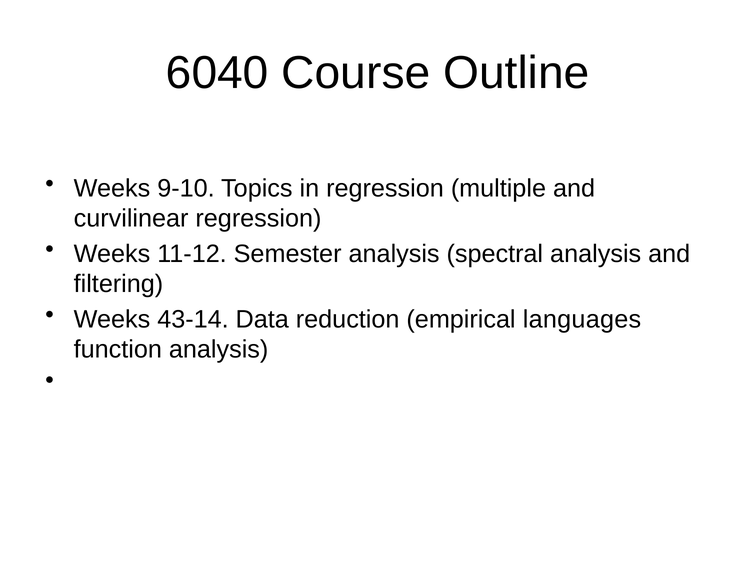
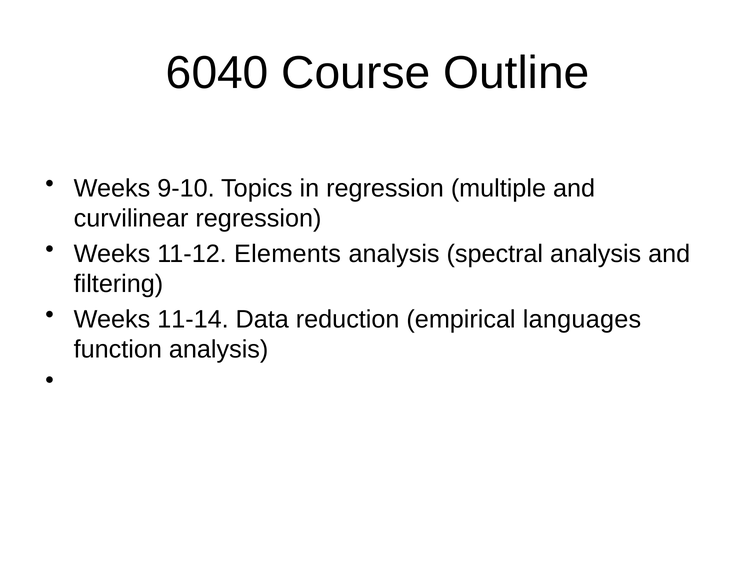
Semester: Semester -> Elements (287, 254)
43-14: 43-14 -> 11-14 (193, 319)
